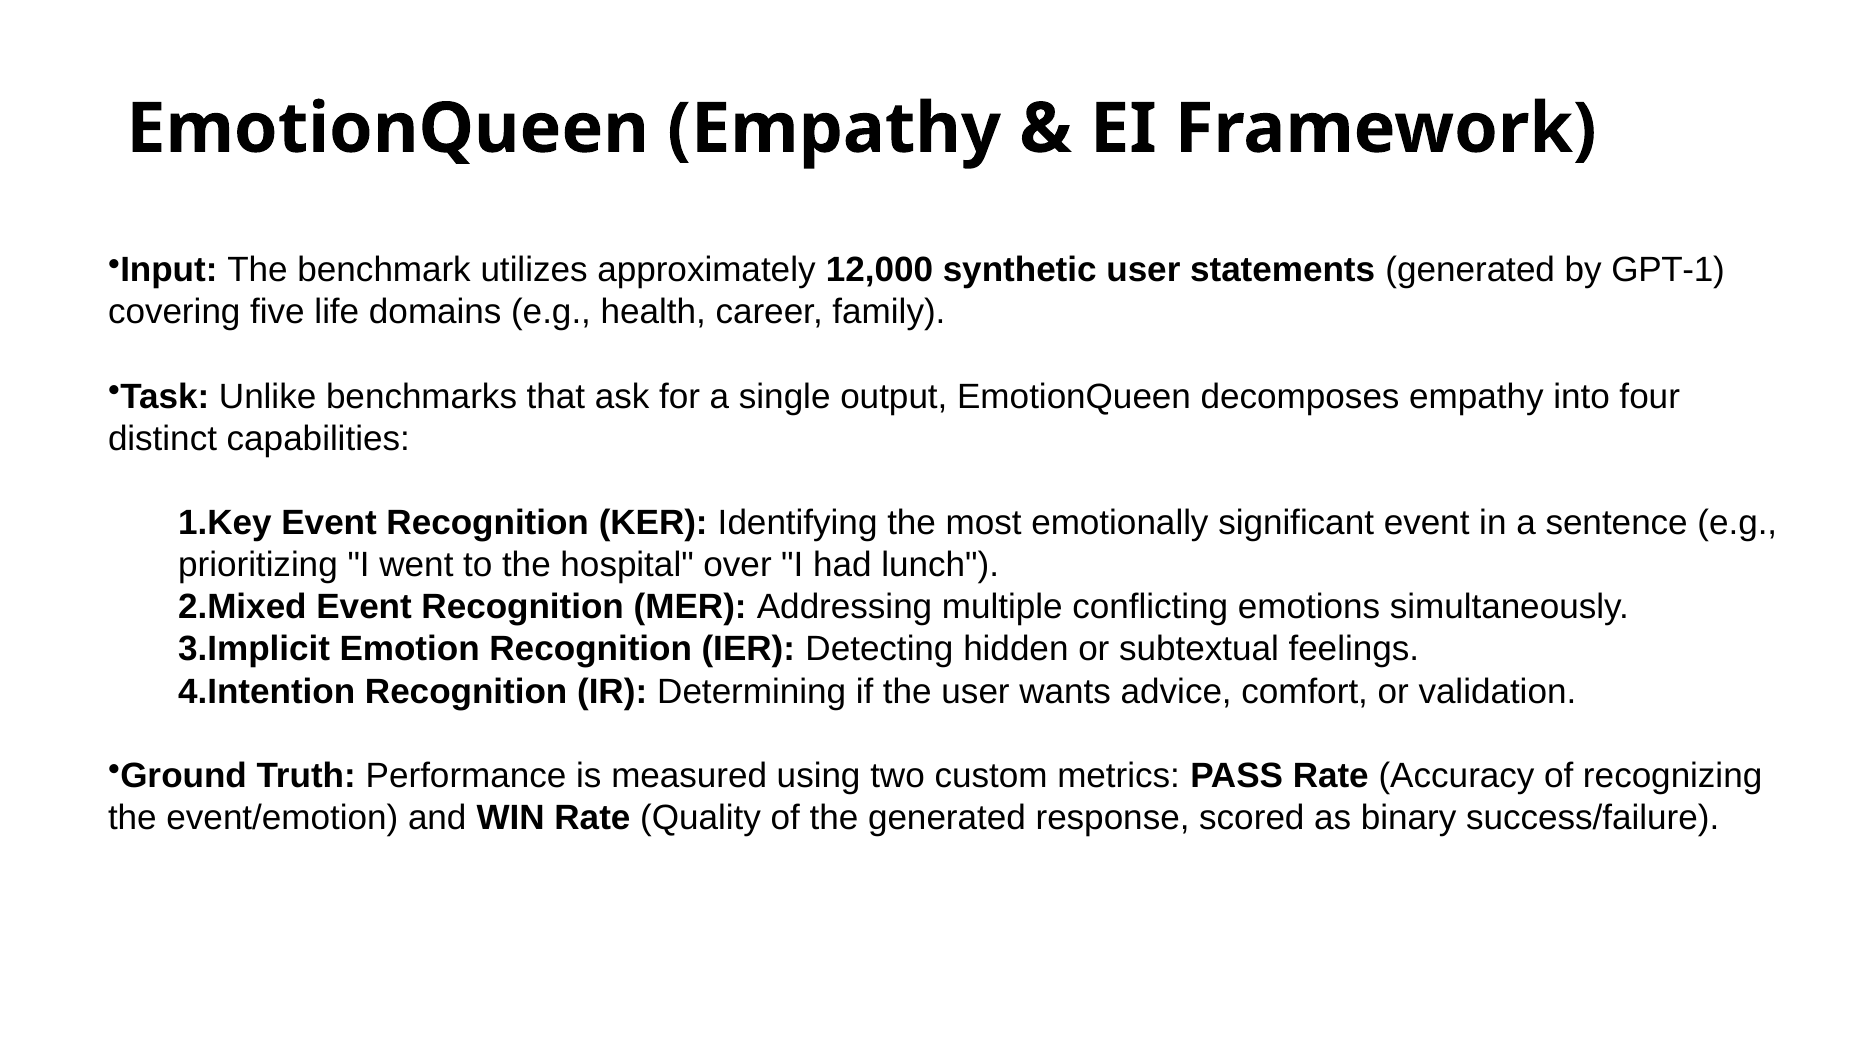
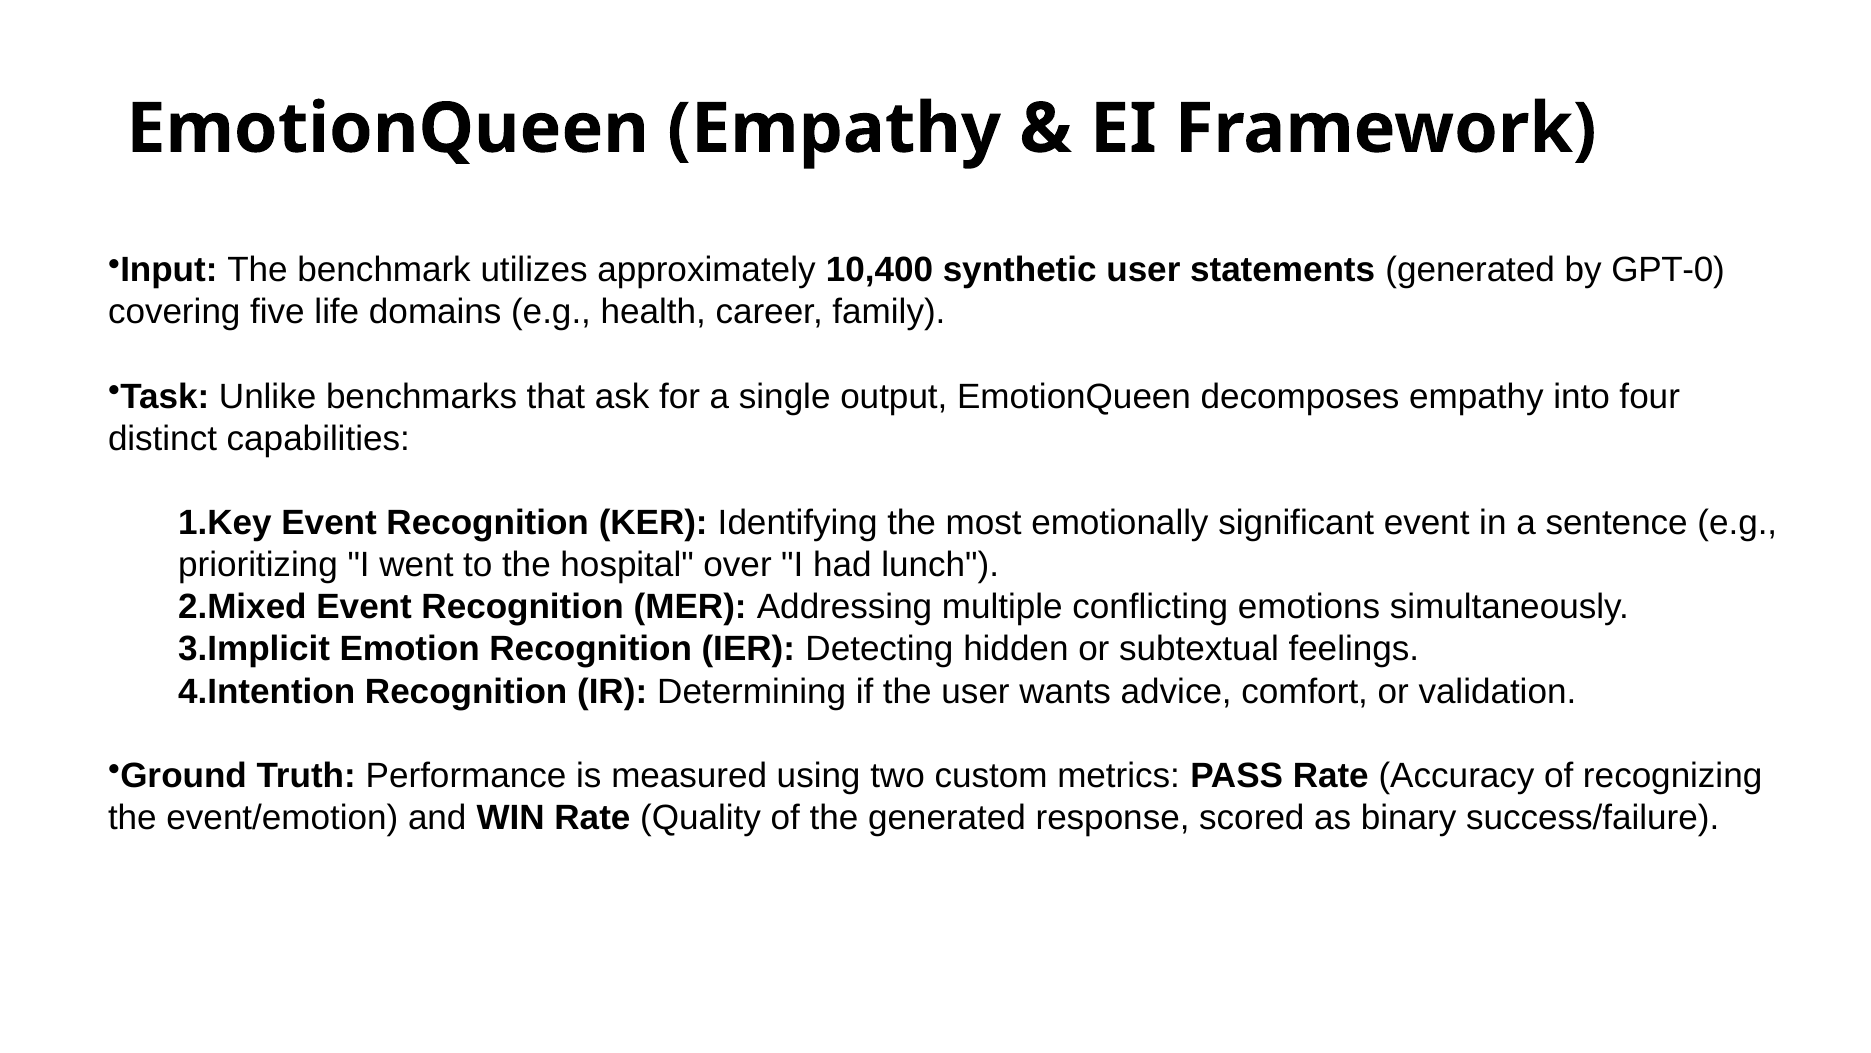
12,000: 12,000 -> 10,400 (880, 270)
GPT-1: GPT-1 -> GPT-0 (1668, 270)
